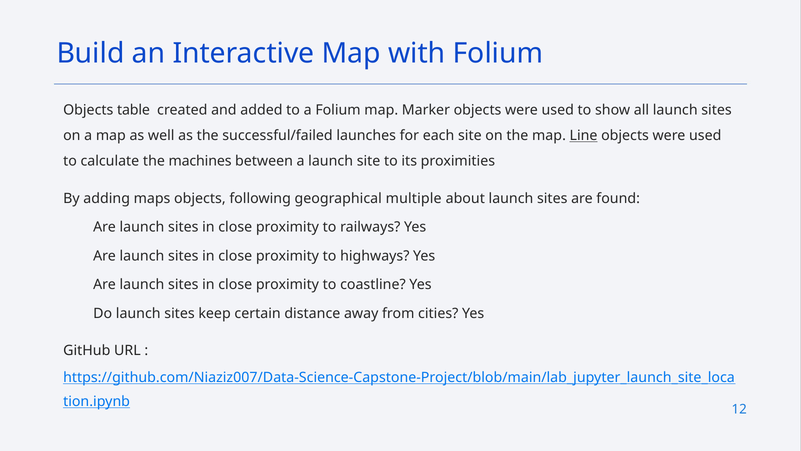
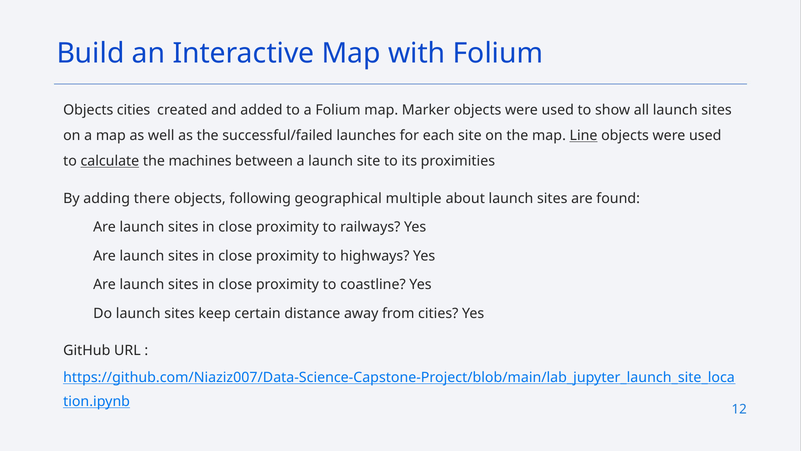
Objects table: table -> cities (134, 110)
calculate underline: none -> present (110, 161)
maps: maps -> there (152, 198)
